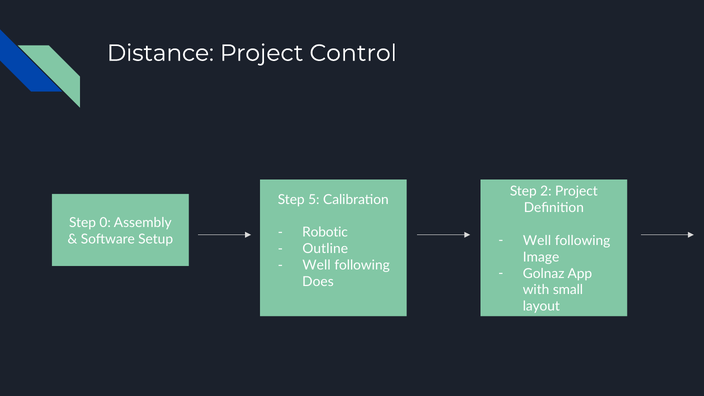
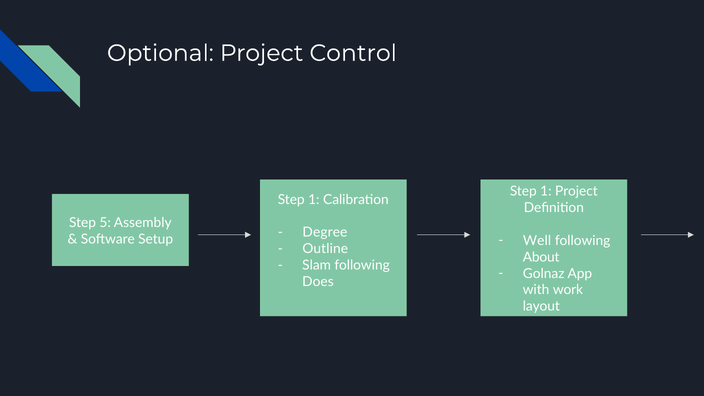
Distance: Distance -> Optional (160, 53)
2: 2 -> 1 (546, 191)
5: 5 -> 1 (314, 200)
0: 0 -> 5 (105, 223)
Robotic: Robotic -> Degree (325, 232)
Image: Image -> About (541, 257)
Well: Well -> Slam (317, 265)
small: small -> work (568, 290)
